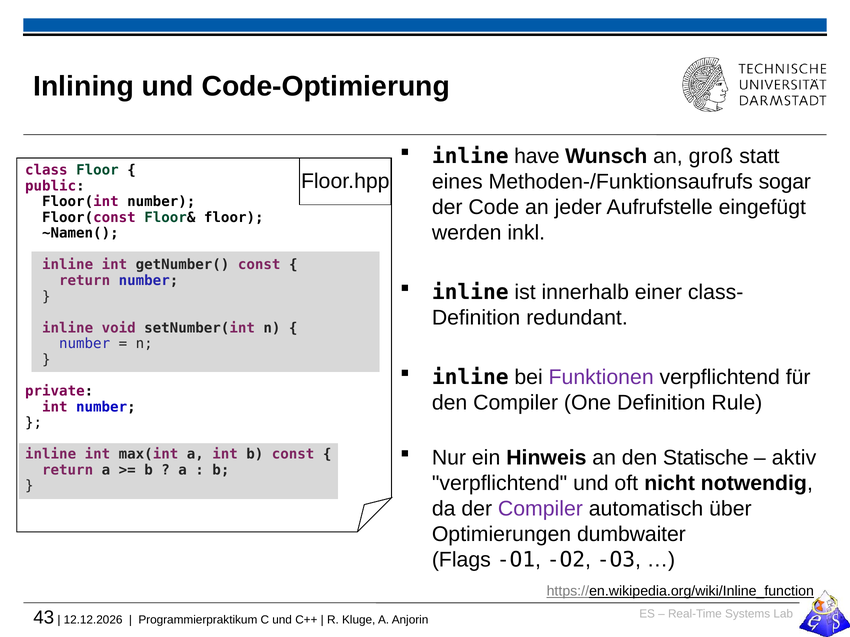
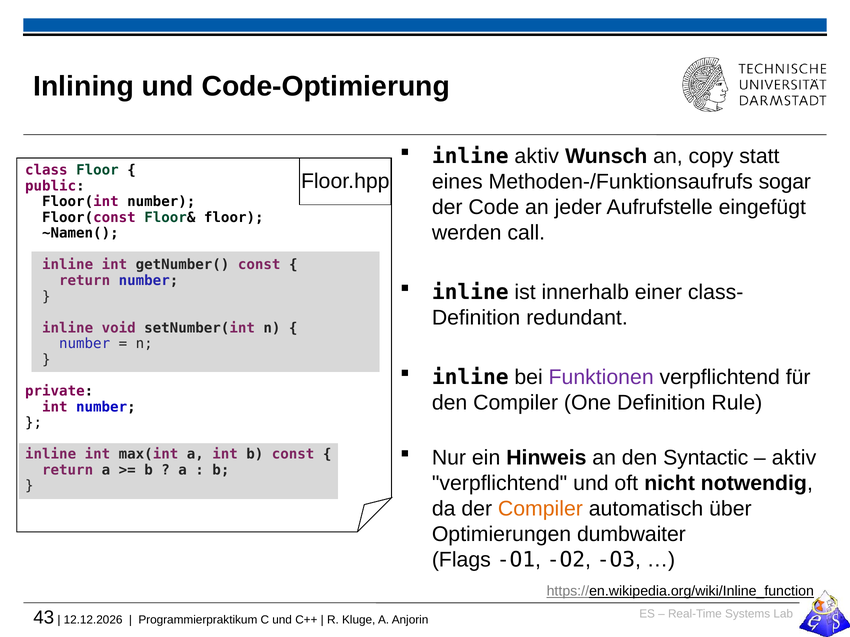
inline have: have -> aktiv (537, 156)
groß: groß -> copy (711, 156)
inkl: inkl -> call (526, 233)
Statische: Statische -> Syntactic (706, 458)
Compiler colour: purple -> orange (540, 509)
